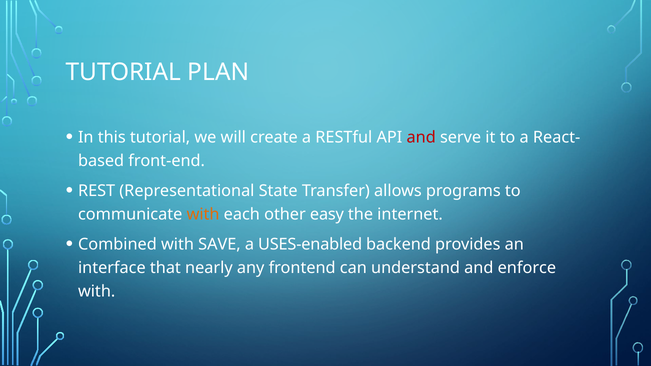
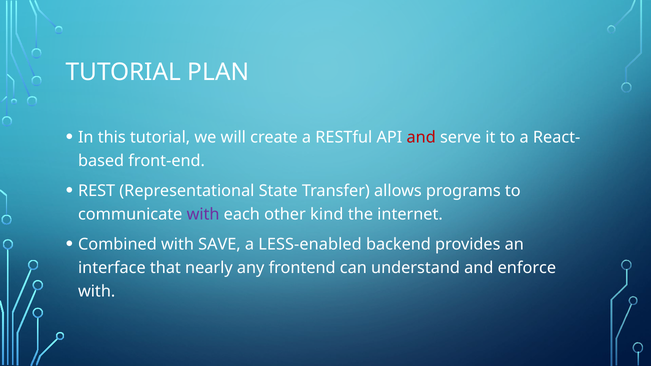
with colour: orange -> purple (203, 214)
easy: easy -> kind (327, 214)
USES-enabled: USES-enabled -> LESS-enabled (310, 245)
